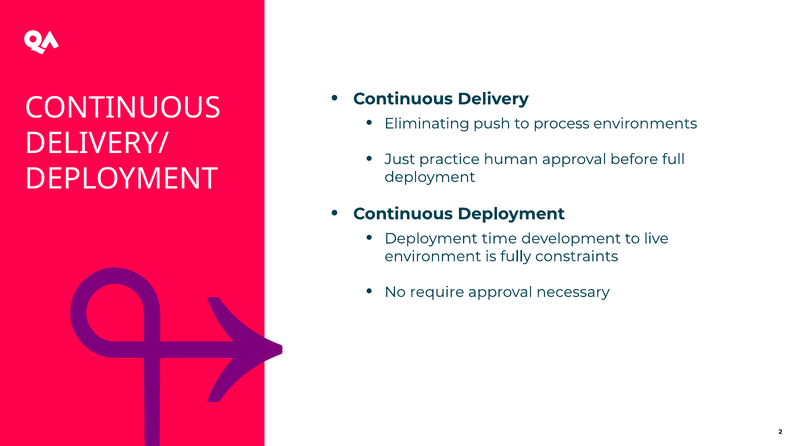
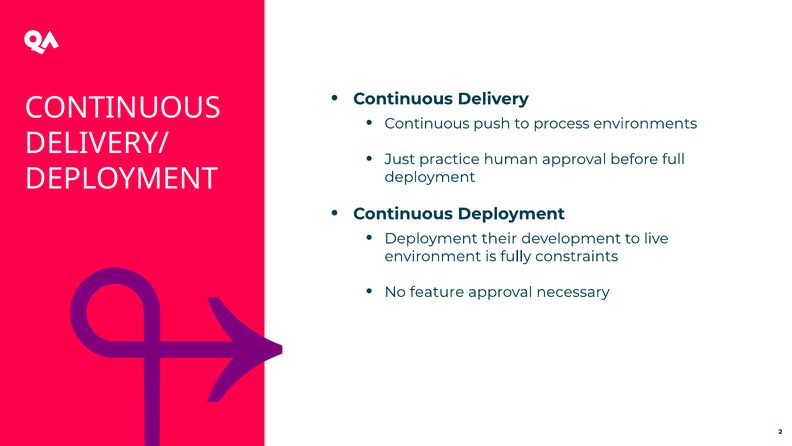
Eliminating: Eliminating -> Continuous (427, 123)
time: time -> their (499, 238)
require: require -> feature (437, 292)
